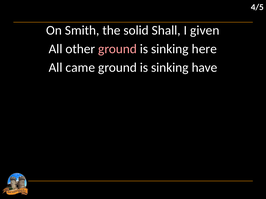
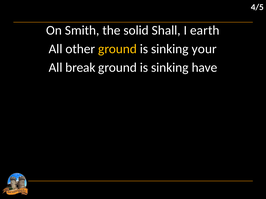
given: given -> earth (205, 30)
ground colour: pink -> yellow (118, 49)
here: here -> your (204, 49)
came: came -> break (80, 68)
